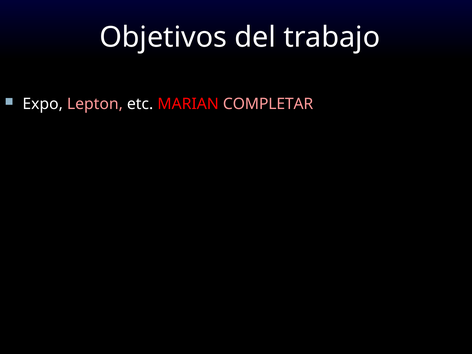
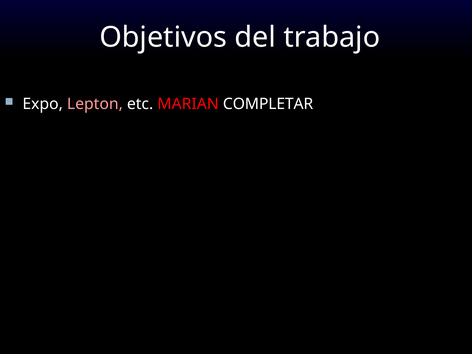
COMPLETAR colour: pink -> white (268, 104)
